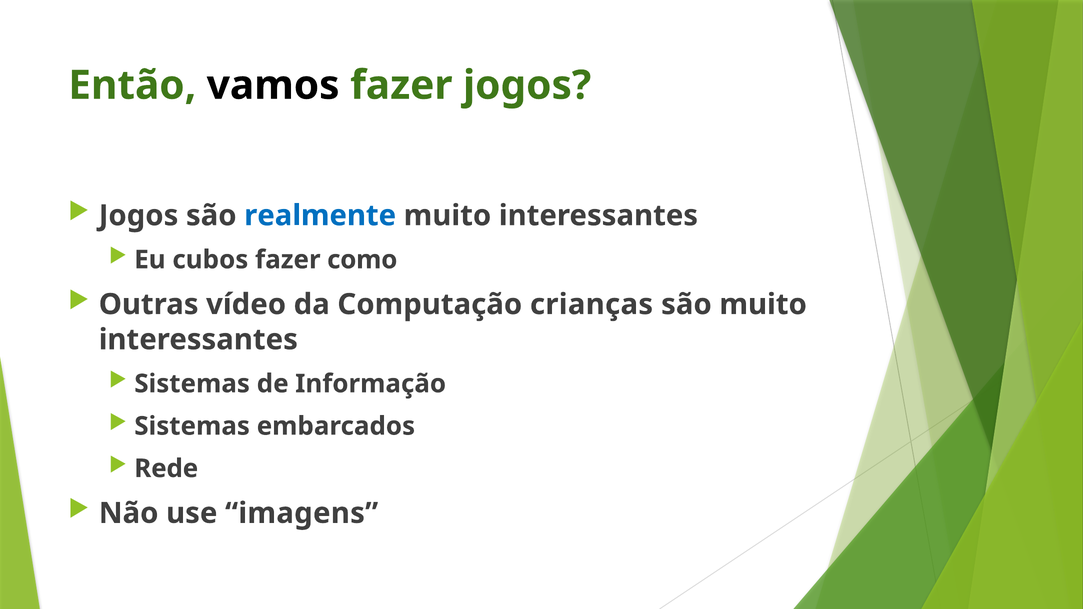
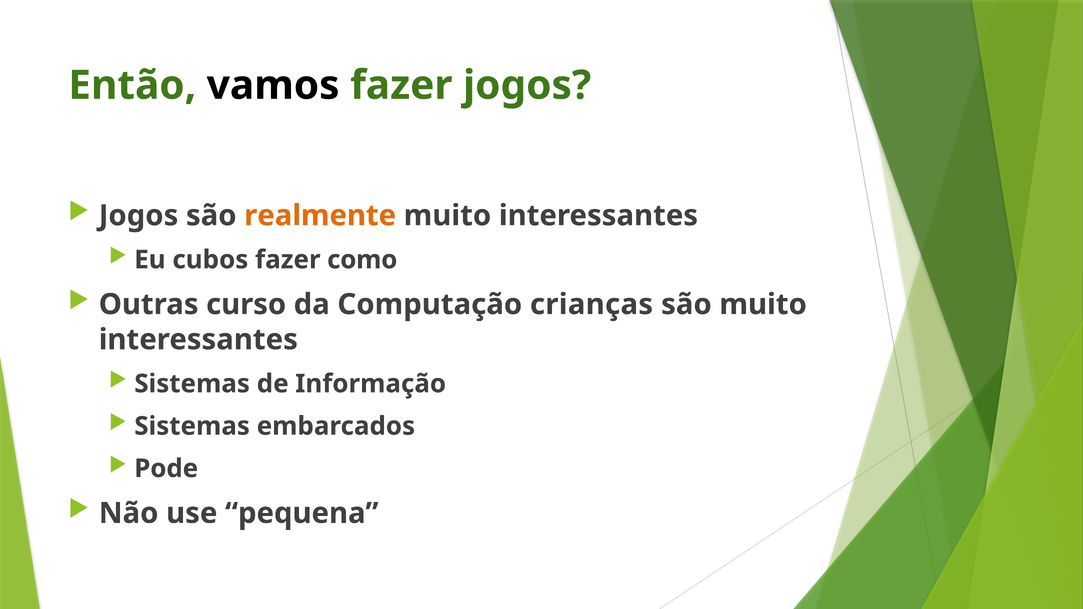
realmente colour: blue -> orange (320, 216)
vídeo: vídeo -> curso (246, 305)
Rede: Rede -> Pode (166, 469)
imagens: imagens -> pequena (302, 513)
